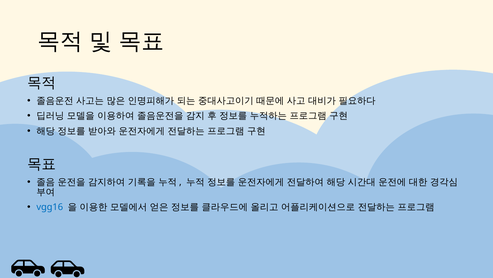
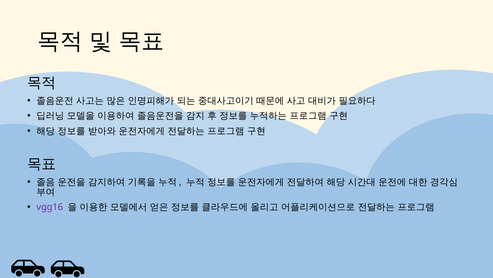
vgg16 colour: blue -> purple (50, 207)
